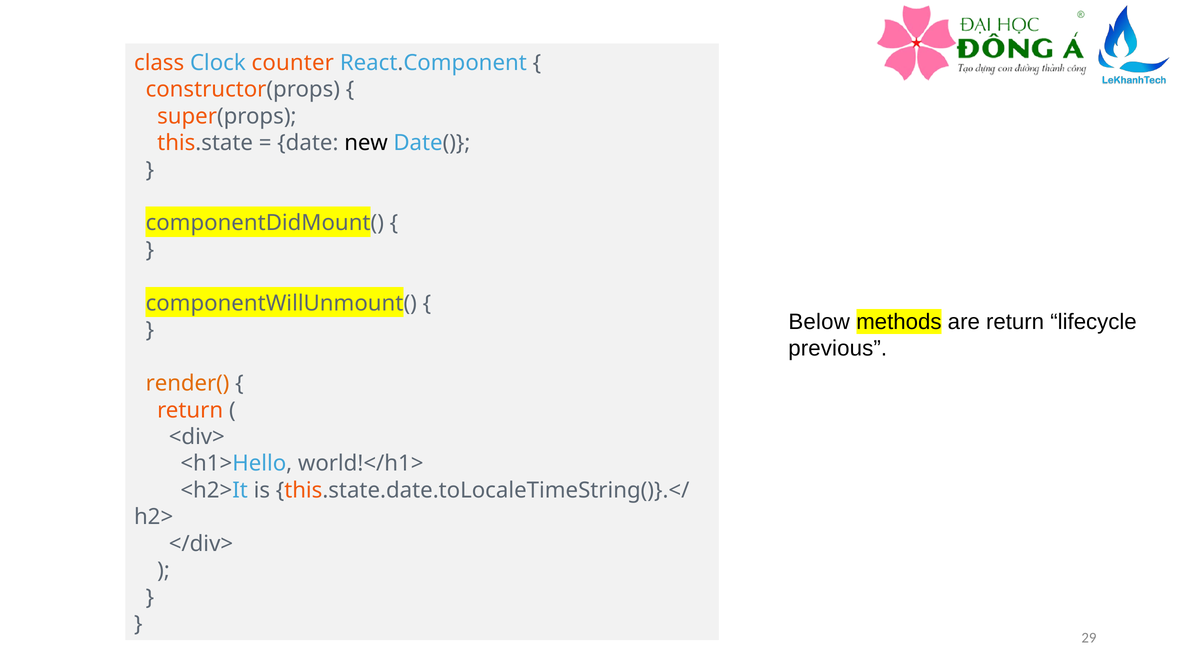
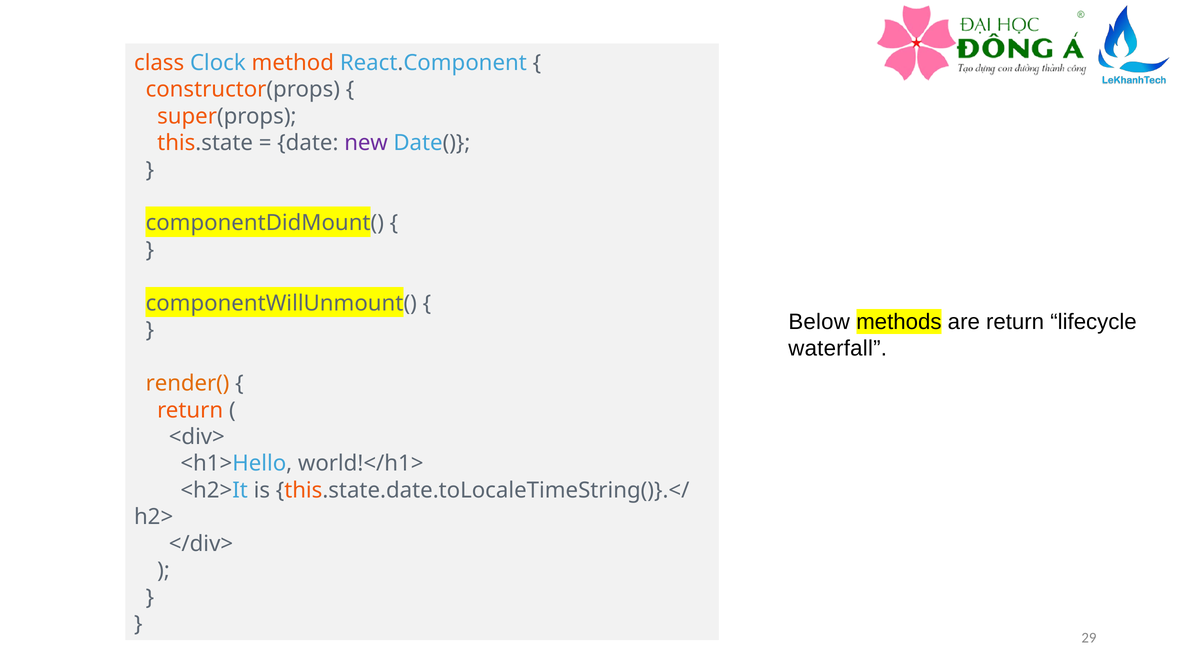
counter: counter -> method (293, 63)
new colour: black -> purple (366, 143)
previous: previous -> waterfall (838, 348)
